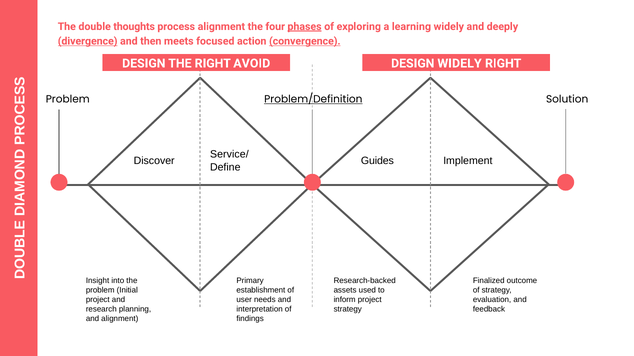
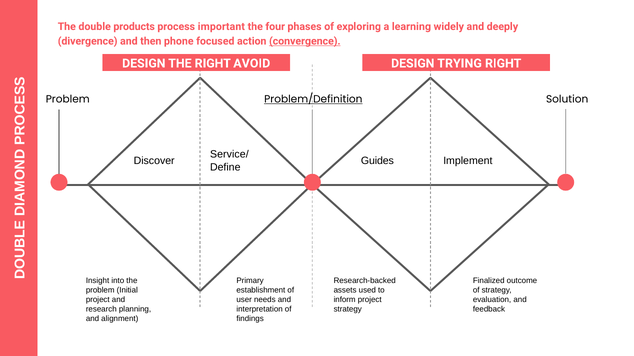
thoughts: thoughts -> products (134, 27)
process alignment: alignment -> important (221, 27)
phases underline: present -> none (305, 27)
divergence underline: present -> none (88, 41)
meets: meets -> phone (179, 41)
DESIGN WIDELY: WIDELY -> TRYING (460, 63)
